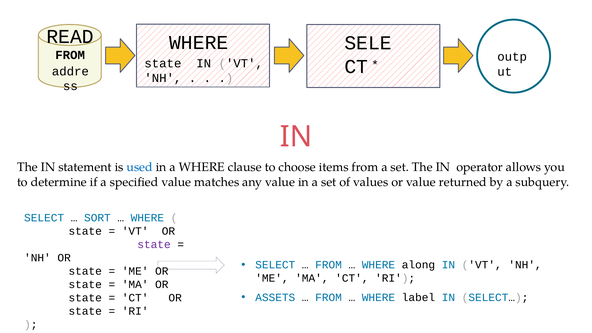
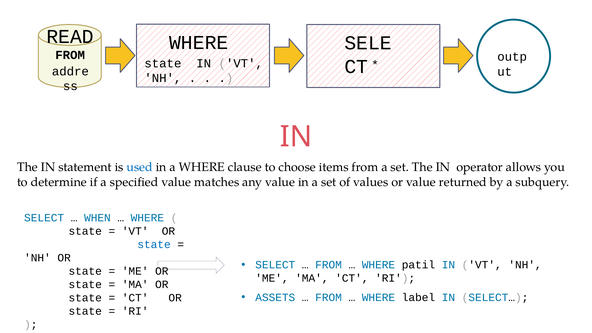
SORT: SORT -> WHEN (97, 218)
state colour: purple -> blue (154, 245)
along: along -> patil (418, 265)
